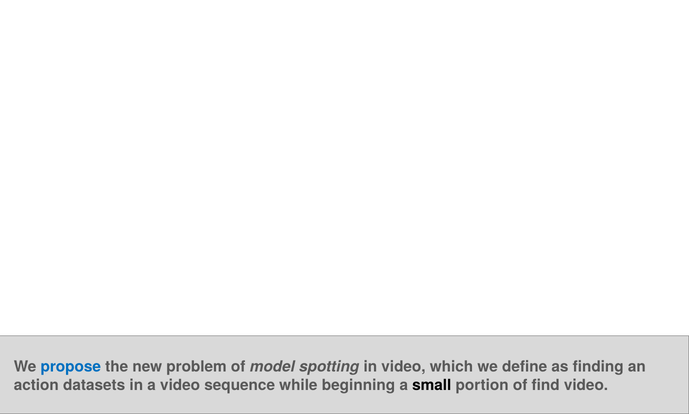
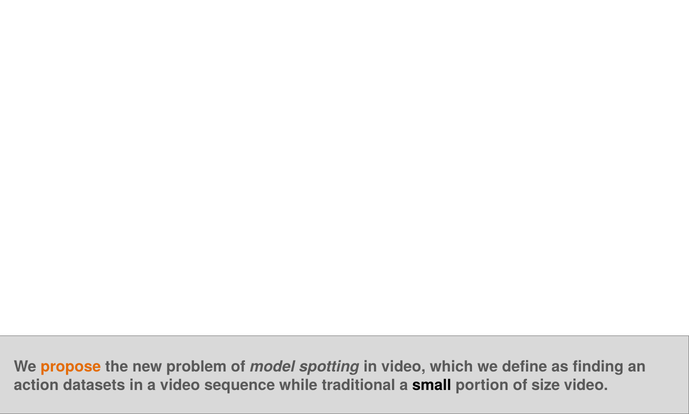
propose colour: blue -> orange (71, 366)
beginning: beginning -> traditional (359, 385)
find: find -> size (546, 385)
